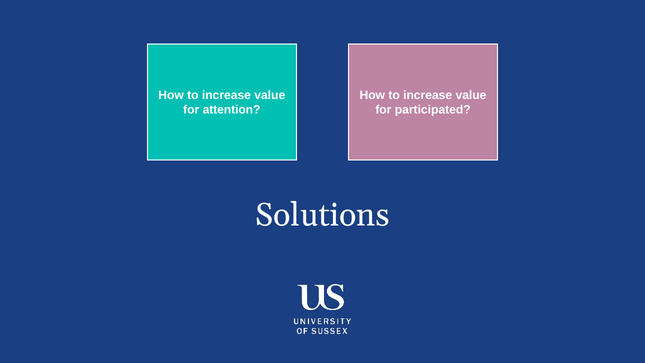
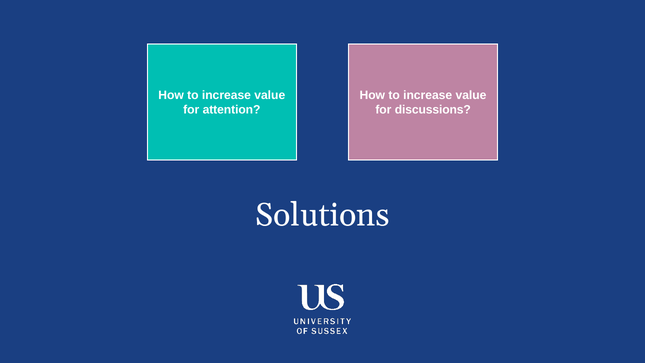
participated: participated -> discussions (433, 110)
